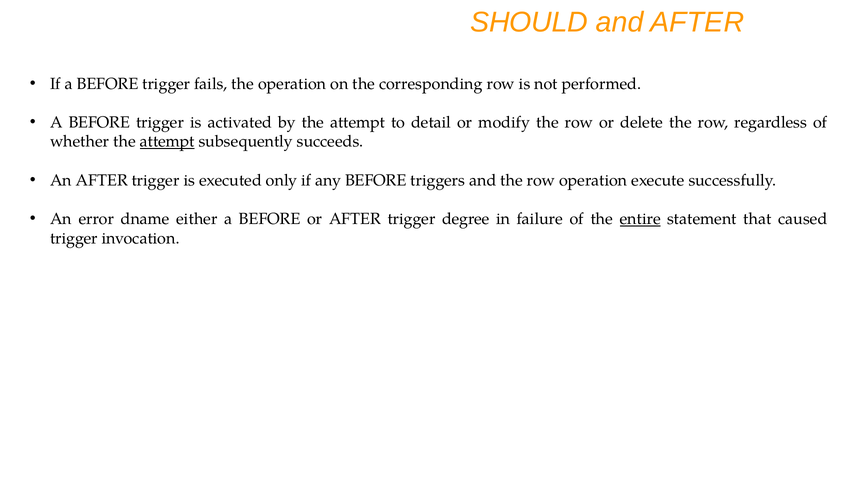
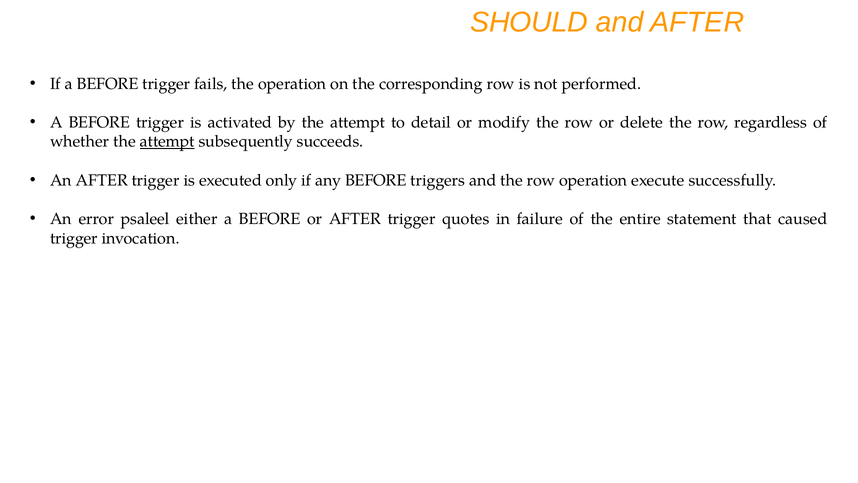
dname: dname -> psaleel (145, 219)
degree: degree -> quotes (466, 219)
entire underline: present -> none (640, 219)
